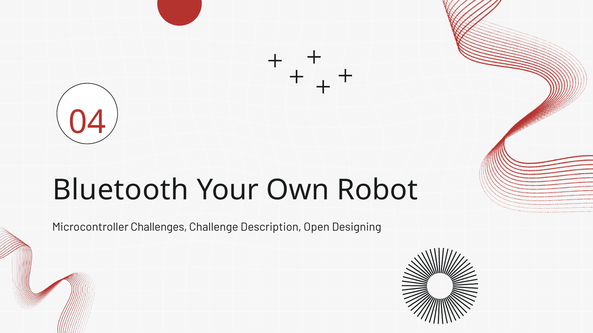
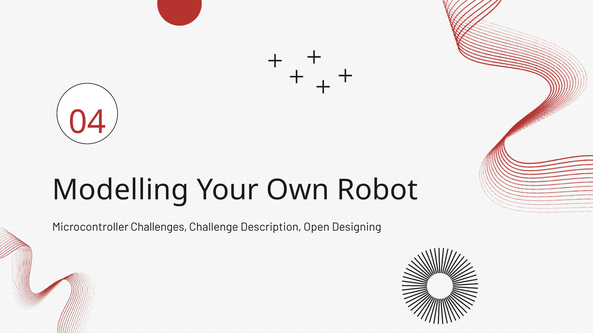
Bluetooth: Bluetooth -> Modelling (121, 190)
